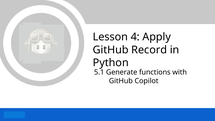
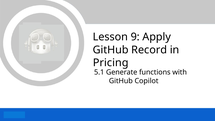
4: 4 -> 9 (135, 37)
Python: Python -> Pricing (111, 63)
